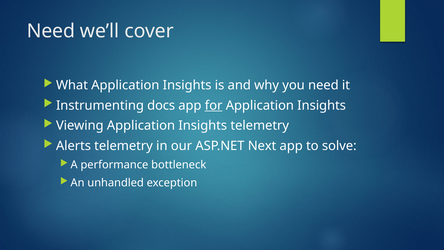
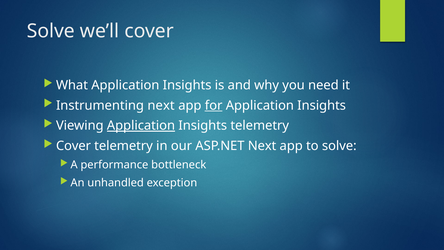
Need: Need -> Solve (51, 31)
Instrumenting docs: docs -> next (161, 105)
Application underline: none -> present (141, 125)
Alerts: Alerts -> Cover (74, 146)
